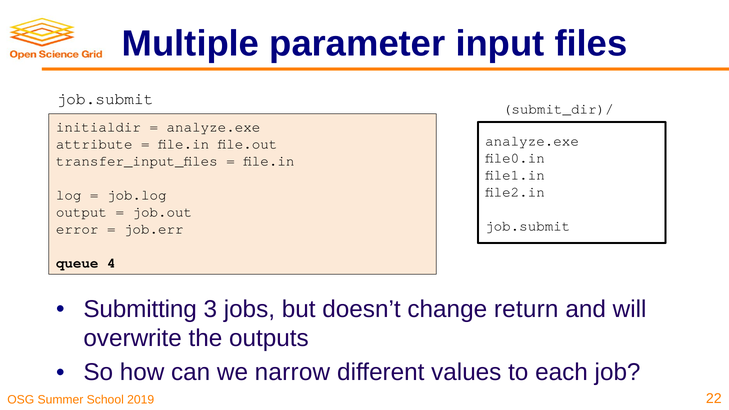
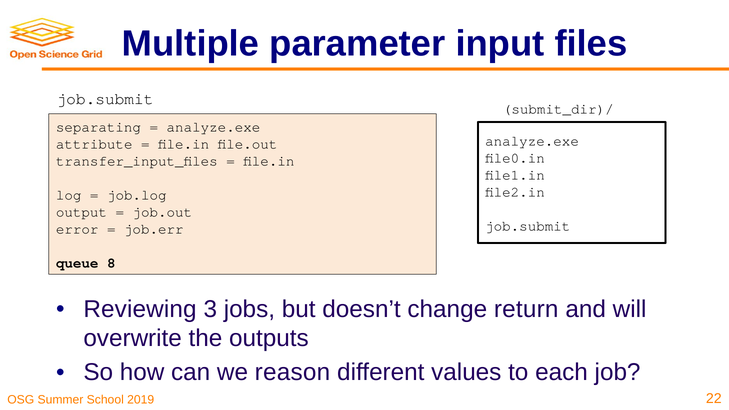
initialdir: initialdir -> separating (98, 127)
4: 4 -> 8 (111, 263)
Submitting: Submitting -> Reviewing (140, 309)
narrow: narrow -> reason (292, 372)
